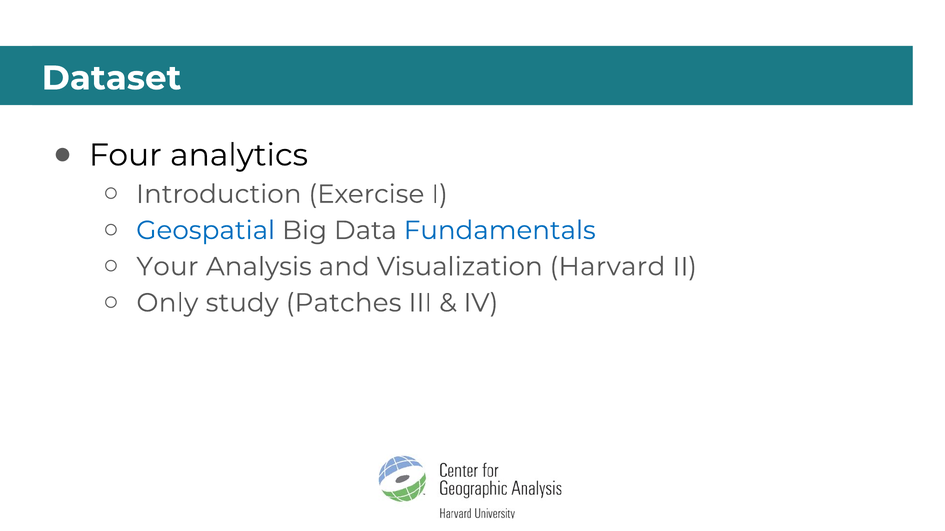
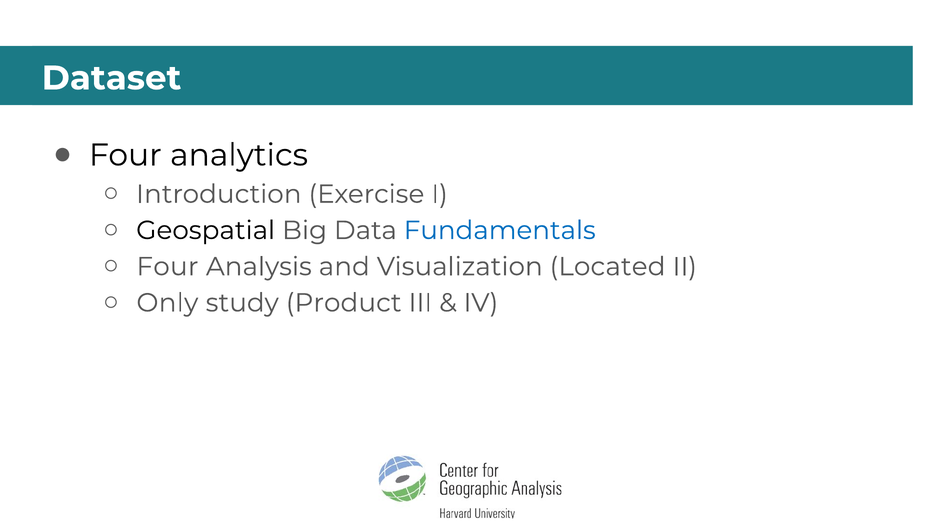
Geospatial colour: blue -> black (206, 231)
Your: Your -> Four (167, 267)
Harvard: Harvard -> Located (608, 267)
Patches: Patches -> Product (344, 303)
